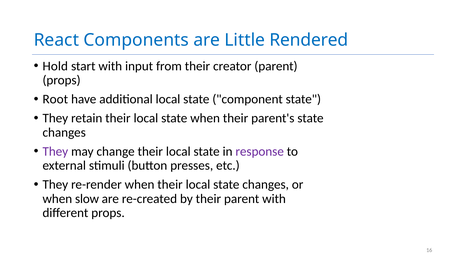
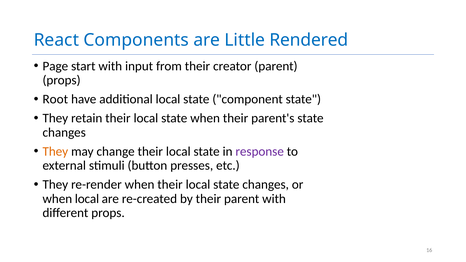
Hold: Hold -> Page (55, 66)
They colour: purple -> orange (55, 152)
when slow: slow -> local (87, 199)
